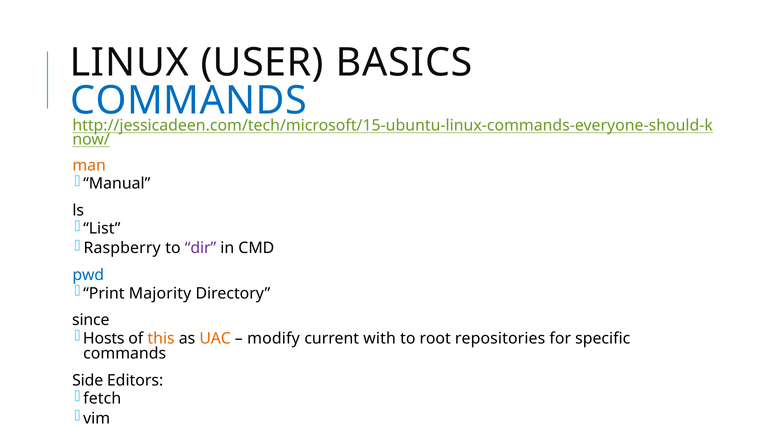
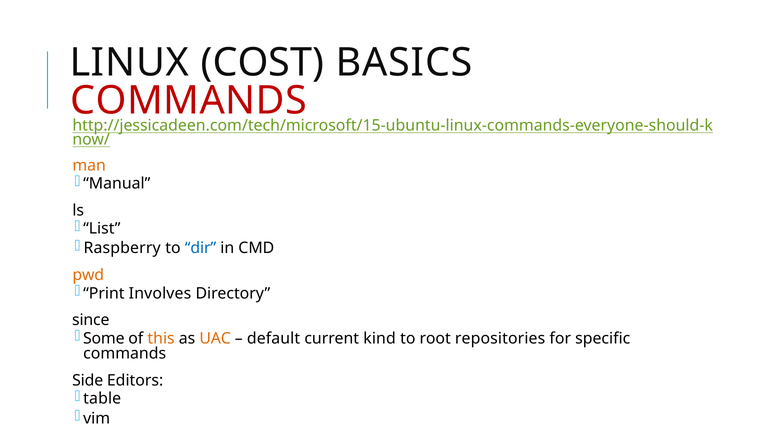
USER: USER -> COST (262, 63)
COMMANDS colour: blue -> red (189, 101)
dir colour: purple -> blue (201, 248)
pwd colour: blue -> orange (88, 275)
Majority: Majority -> Involves (160, 293)
Hosts: Hosts -> Some (104, 338)
modify: modify -> default (274, 338)
with: with -> kind (380, 338)
fetch: fetch -> table (102, 398)
